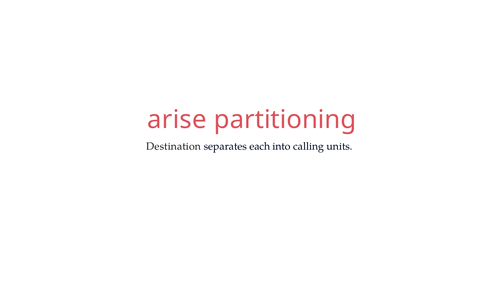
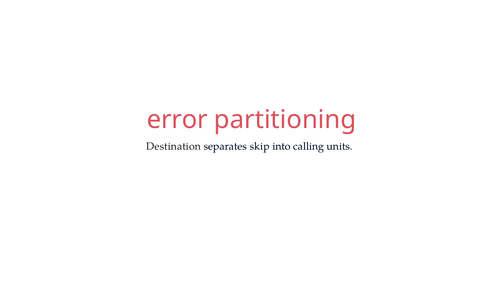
arise: arise -> error (177, 120)
each: each -> skip (260, 146)
